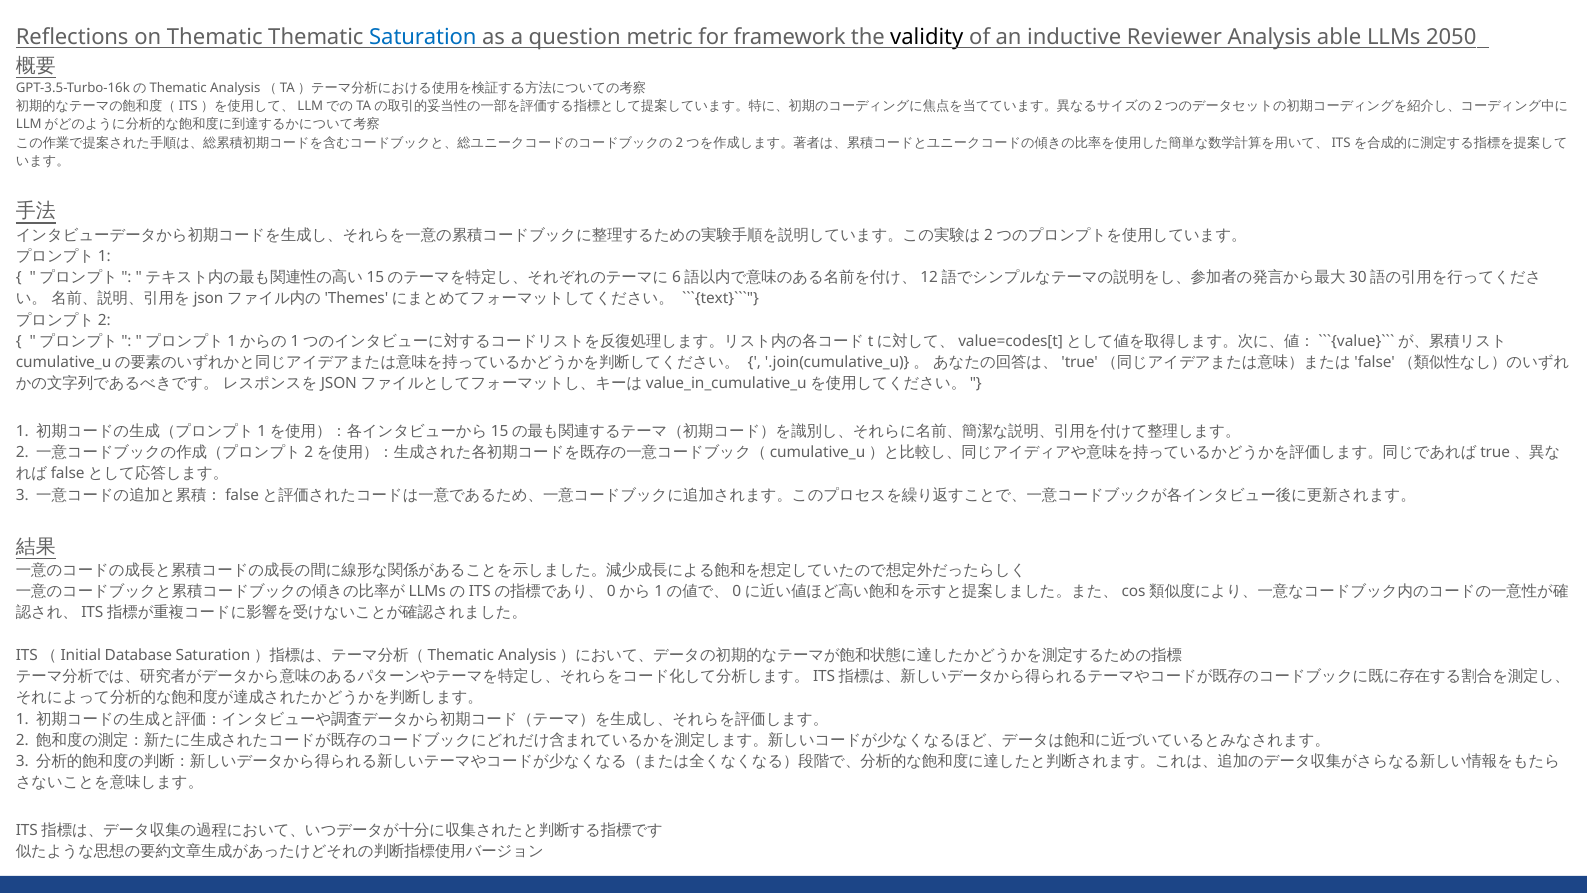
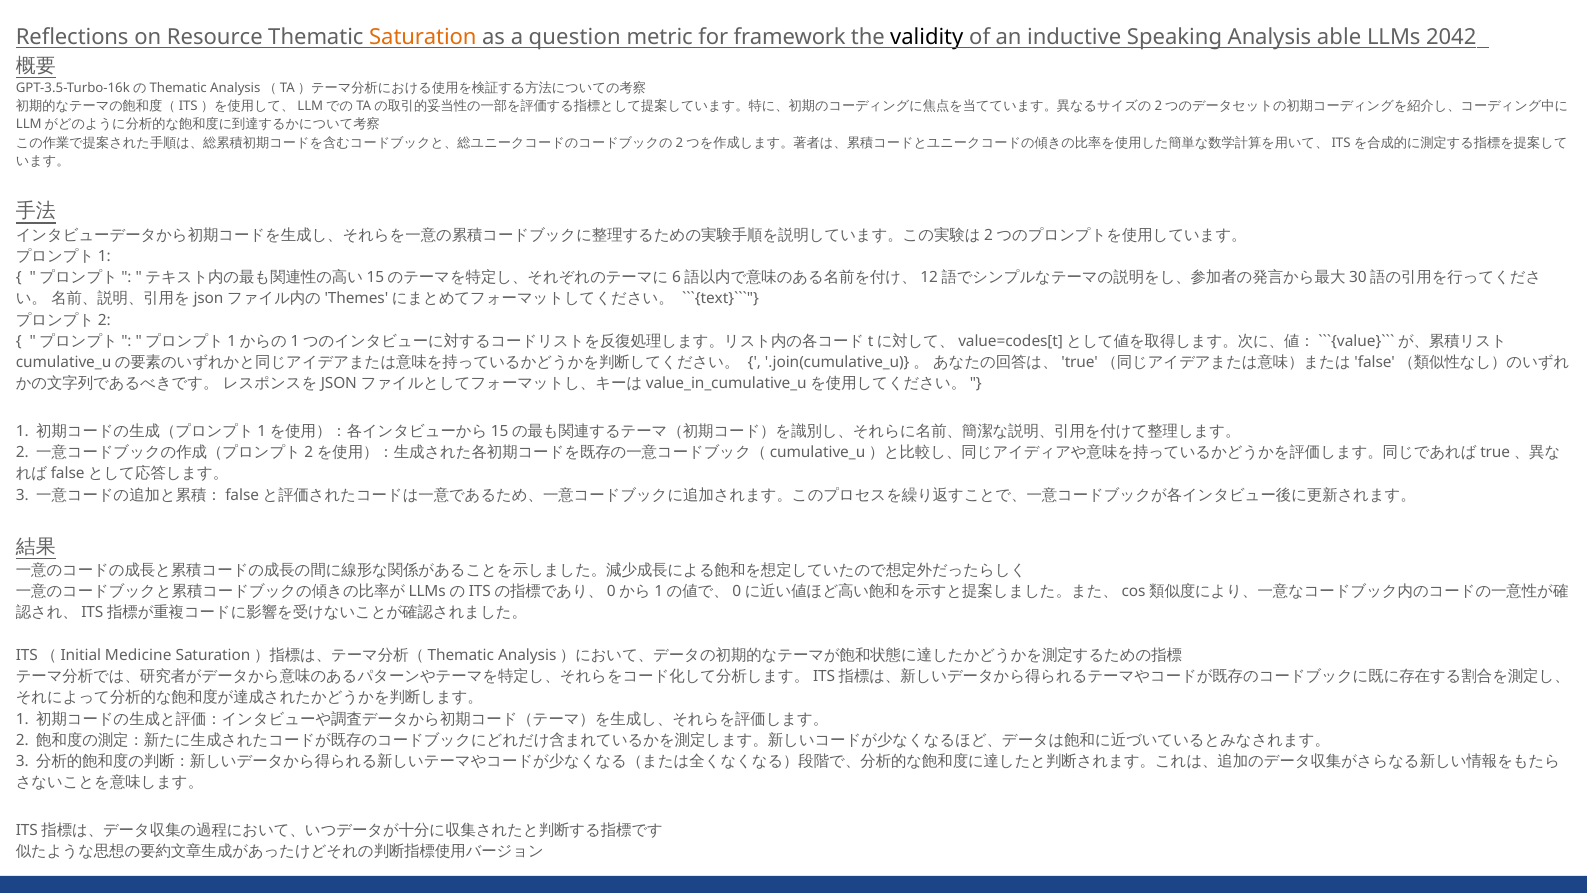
on Thematic: Thematic -> Resource (215, 37)
Saturation colour: blue -> orange (423, 37)
Reviewer: Reviewer -> Speaking (1175, 37)
2050: 2050 -> 2042 (1451, 37)
Database: Database -> Medicine (138, 655)
